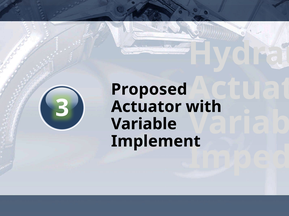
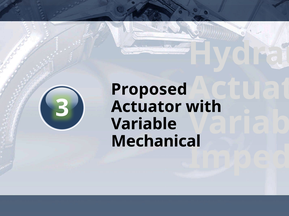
Implement: Implement -> Mechanical (156, 142)
